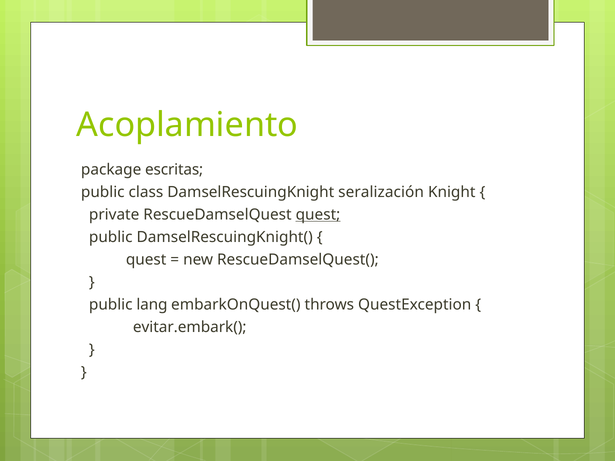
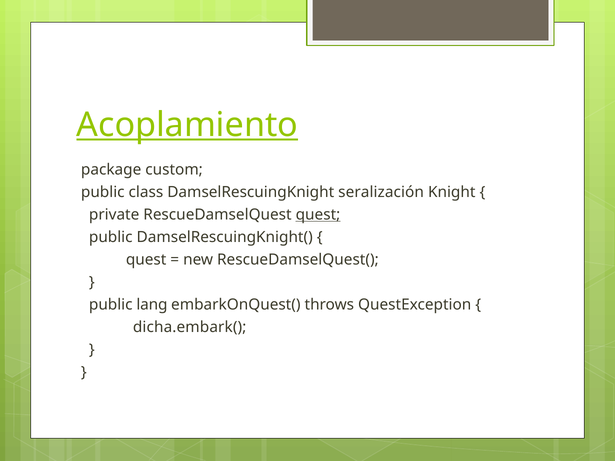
Acoplamiento underline: none -> present (187, 125)
escritas: escritas -> custom (174, 170)
evitar.embark(: evitar.embark( -> dicha.embark( (190, 327)
